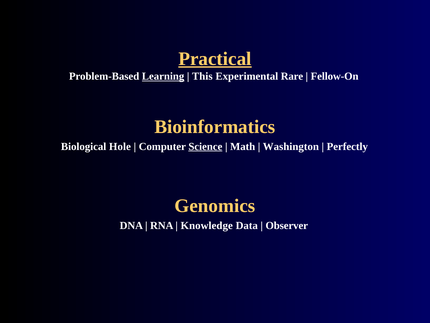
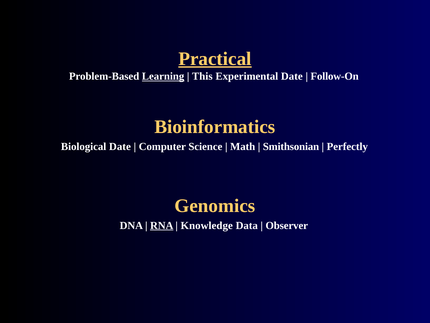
Experimental Rare: Rare -> Date (292, 76)
Fellow-On: Fellow-On -> Follow-On (335, 76)
Biological Hole: Hole -> Date (120, 146)
Science underline: present -> none (205, 146)
Washington: Washington -> Smithsonian (291, 146)
RNA underline: none -> present (162, 225)
